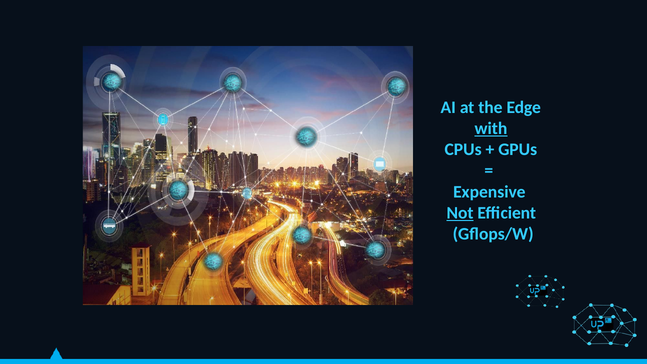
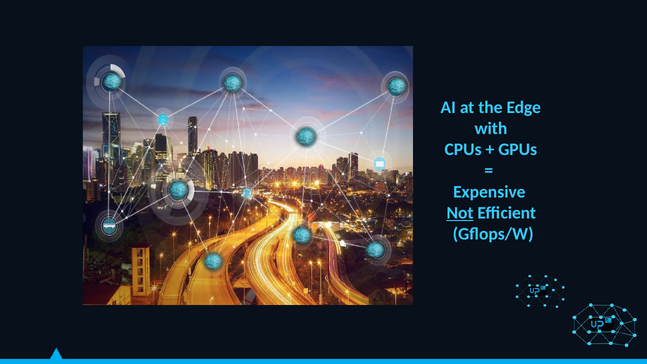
with underline: present -> none (491, 129)
